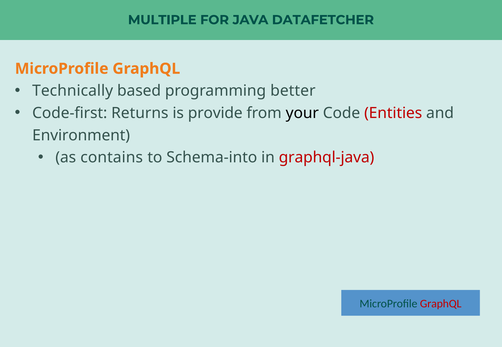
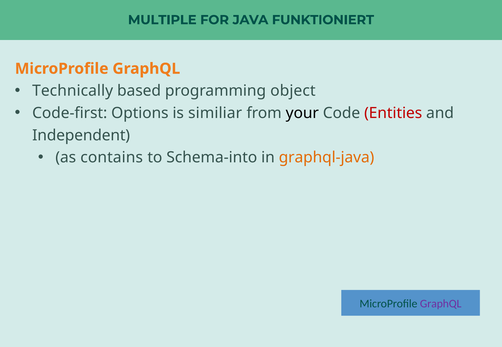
DATAFETCHER: DATAFETCHER -> FUNKTIONIERT (323, 20)
better: better -> object (293, 91)
Returns: Returns -> Options (140, 113)
provide: provide -> similiar (215, 113)
Environment: Environment -> Independent (81, 136)
graphql-java colour: red -> orange (327, 158)
GraphQL colour: red -> purple (441, 304)
